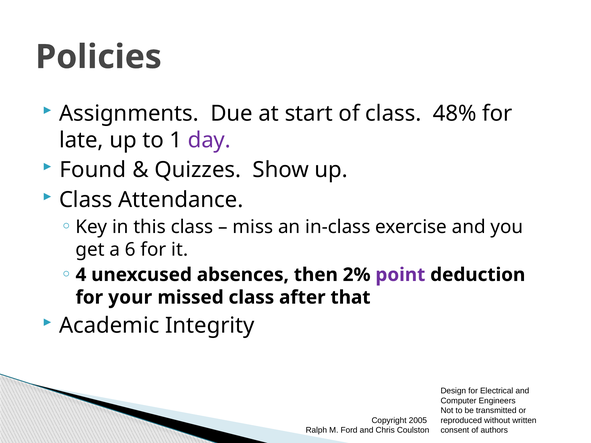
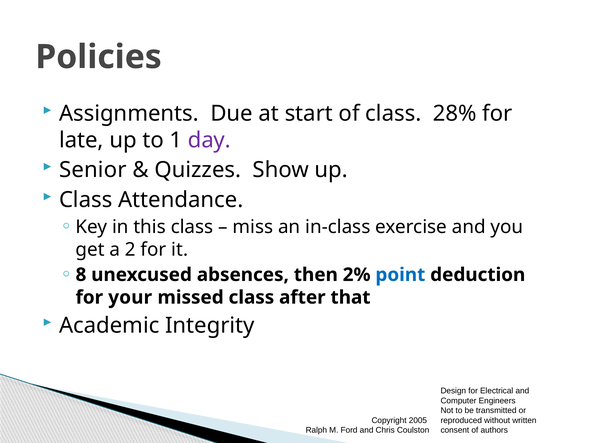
48%: 48% -> 28% (455, 114)
Found: Found -> Senior (93, 170)
6: 6 -> 2 (130, 250)
4: 4 -> 8 (81, 275)
point colour: purple -> blue (400, 275)
